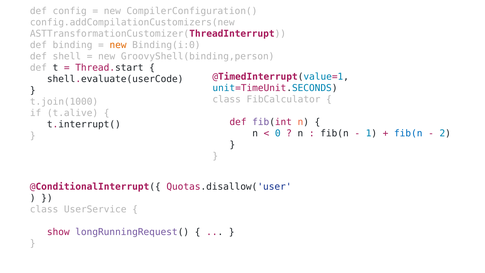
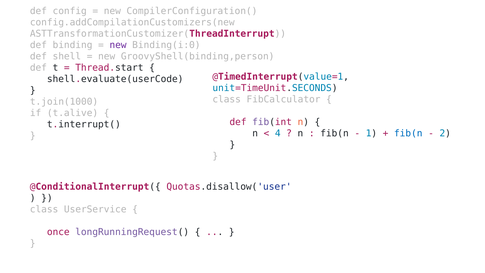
new colour: orange -> purple (118, 45)
0: 0 -> 4 (278, 133)
show: show -> once (58, 232)
